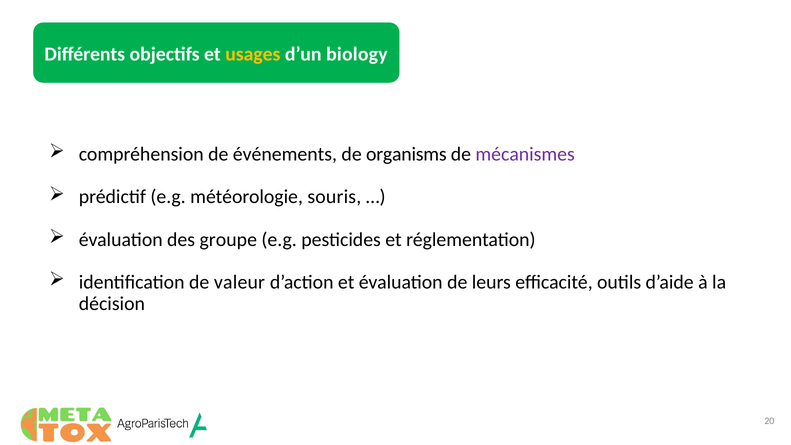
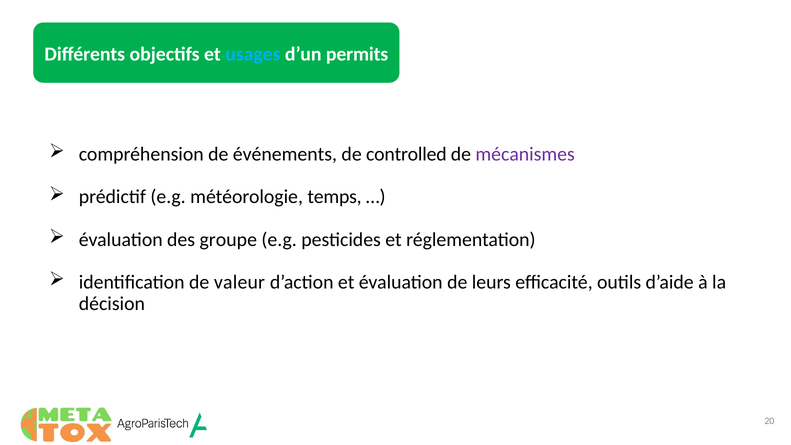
usages colour: yellow -> light blue (253, 54)
biology: biology -> permits (357, 54)
organisms: organisms -> controlled (406, 154)
souris: souris -> temps (335, 197)
